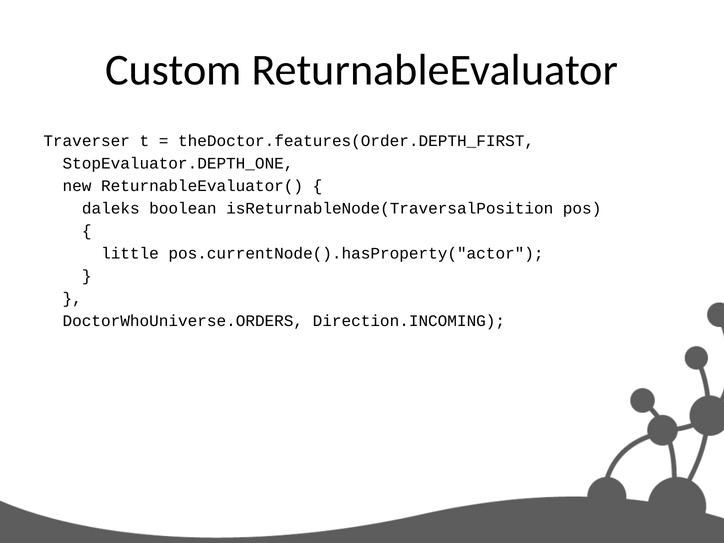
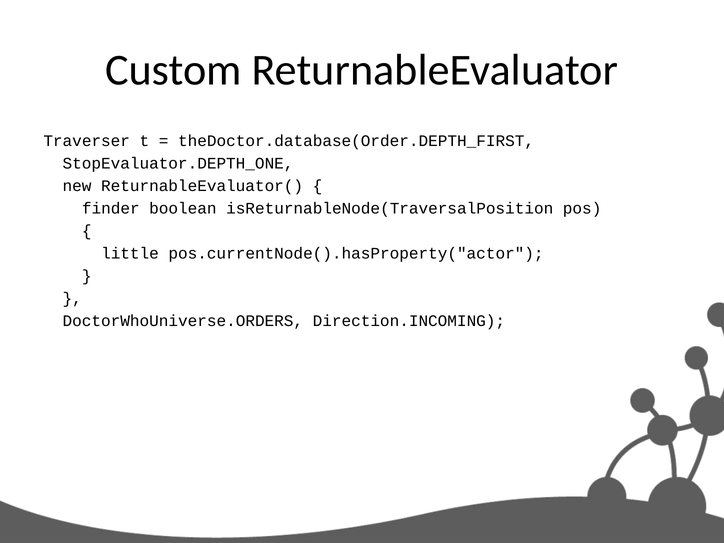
theDoctor.features(Order.DEPTH_FIRST: theDoctor.features(Order.DEPTH_FIRST -> theDoctor.database(Order.DEPTH_FIRST (356, 141)
daleks: daleks -> finder (111, 209)
